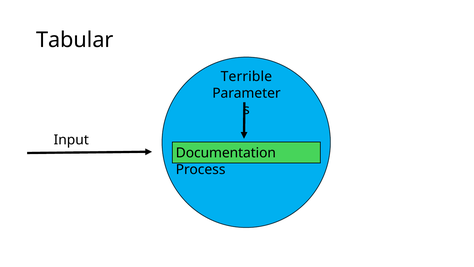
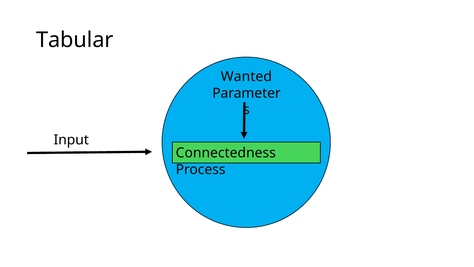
Terrible: Terrible -> Wanted (246, 76)
Documentation: Documentation -> Connectedness (226, 153)
